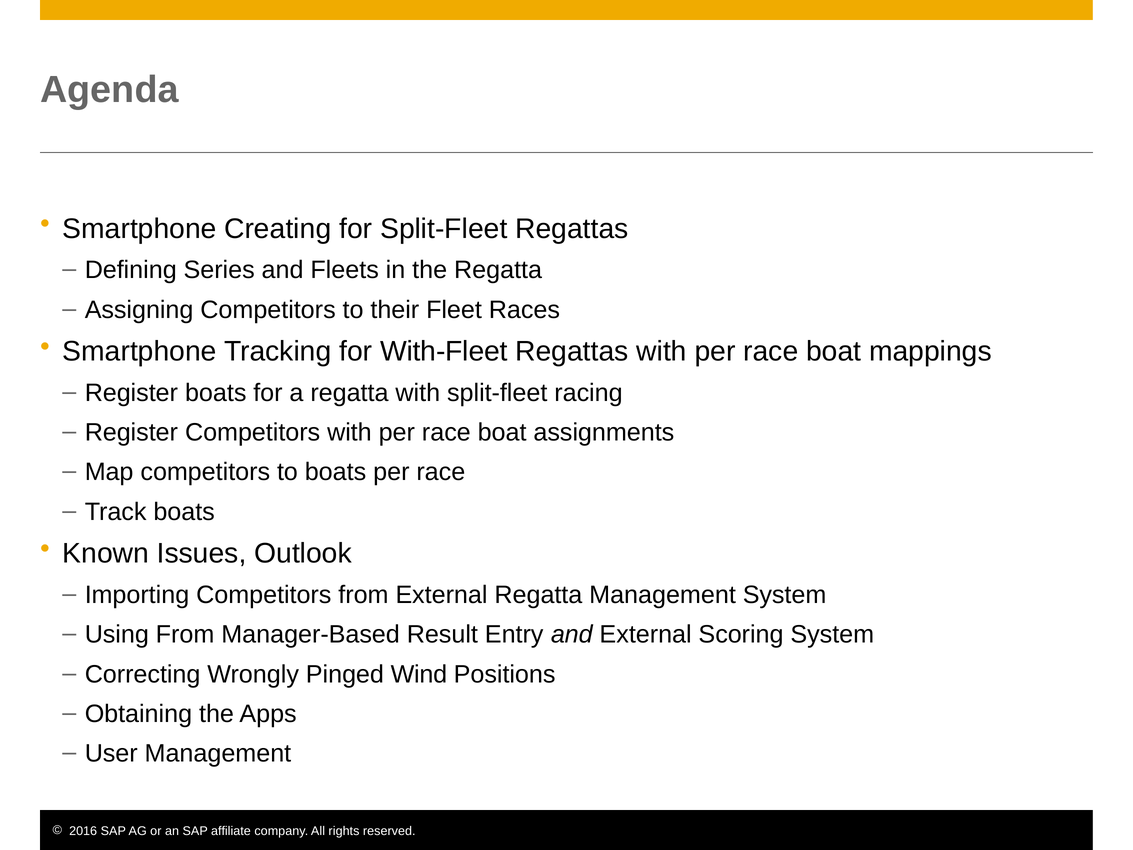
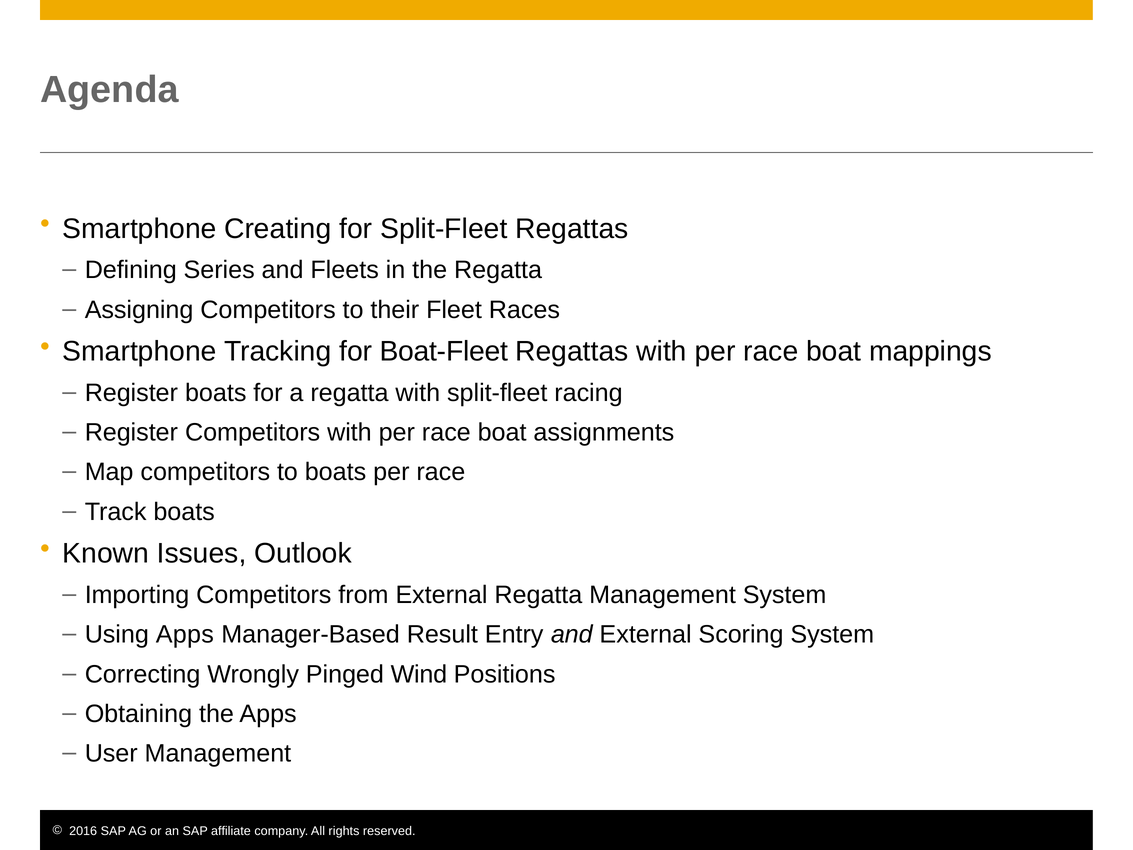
With-Fleet: With-Fleet -> Boat-Fleet (444, 351)
Using From: From -> Apps (185, 634)
